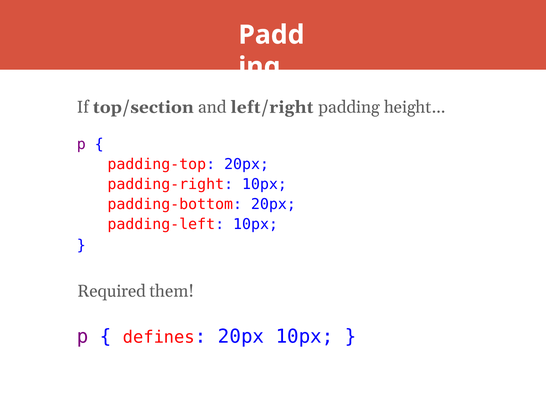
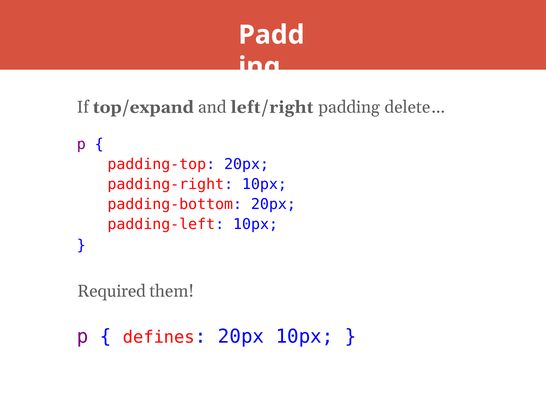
top/section: top/section -> top/expand (143, 107)
height…: height… -> delete… (414, 107)
